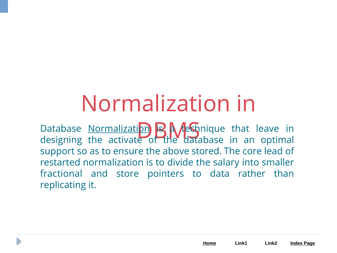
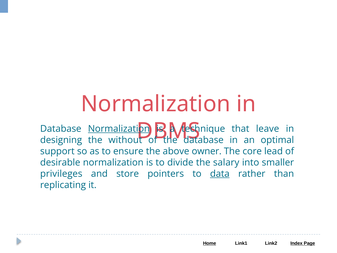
activate: activate -> without (125, 140)
stored: stored -> owner (207, 151)
restarted: restarted -> desirable (60, 162)
fractional: fractional -> privileges (61, 174)
data underline: none -> present (220, 174)
